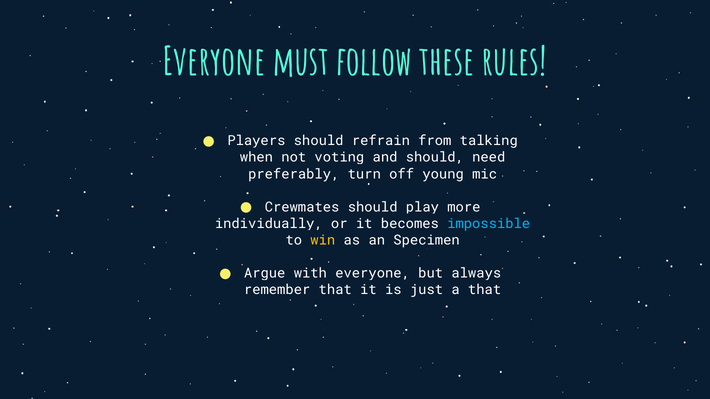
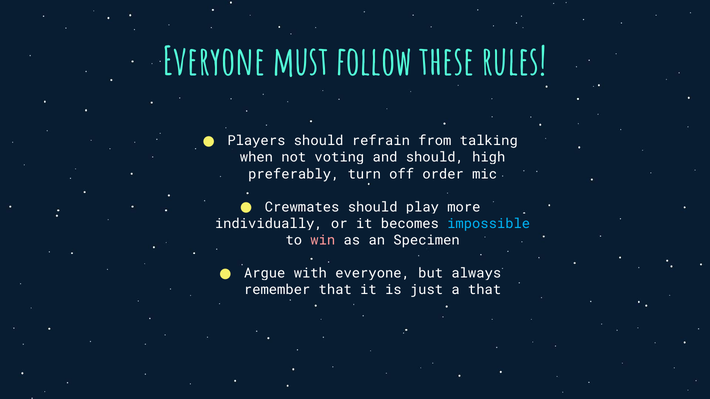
need: need -> high (489, 158)
young: young -> order (443, 174)
win colour: yellow -> pink (323, 240)
